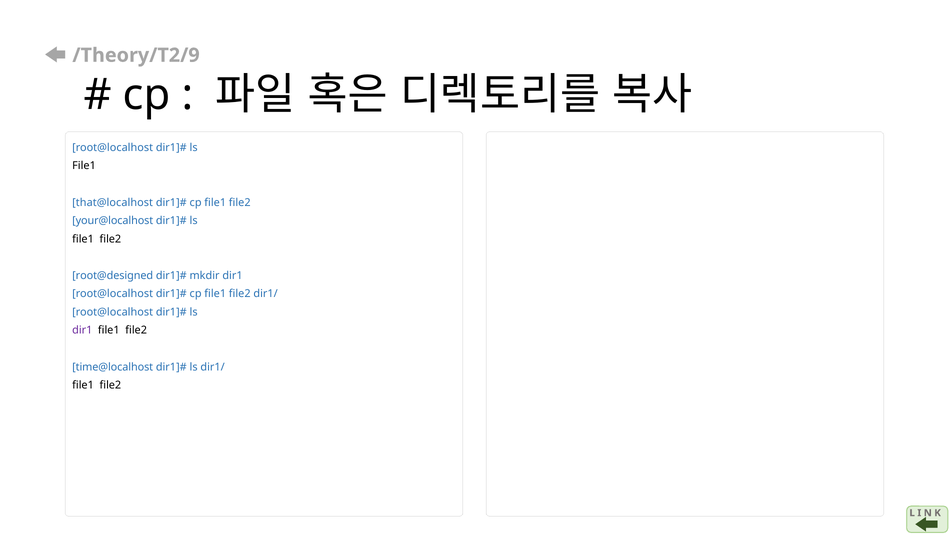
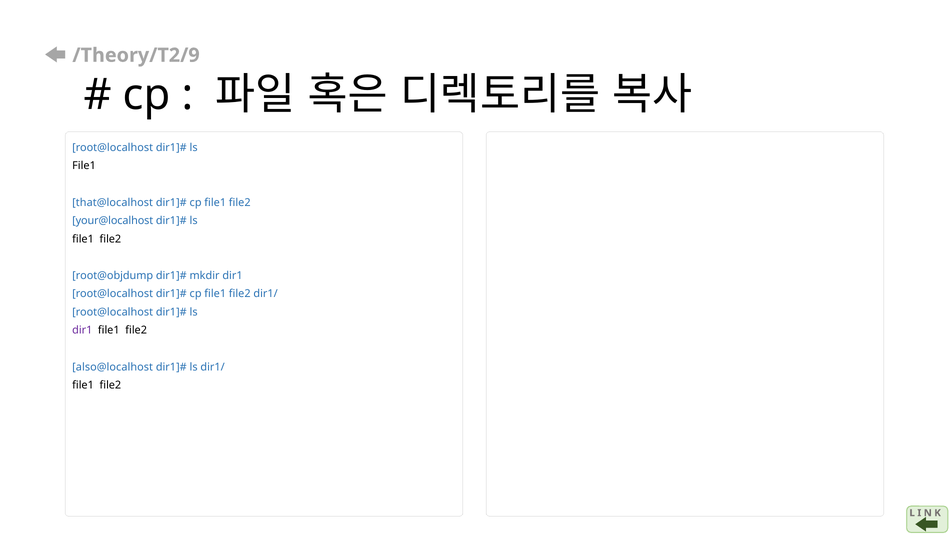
root@designed: root@designed -> root@objdump (113, 275)
time@localhost: time@localhost -> also@localhost (113, 367)
